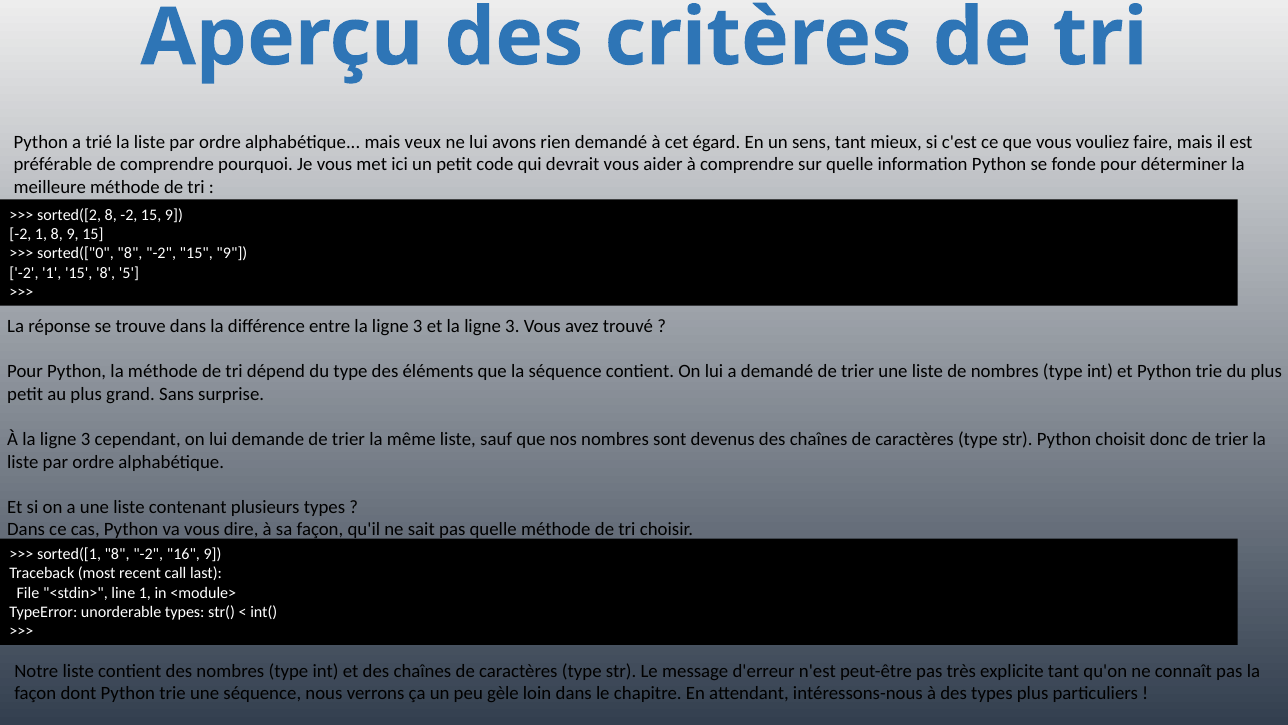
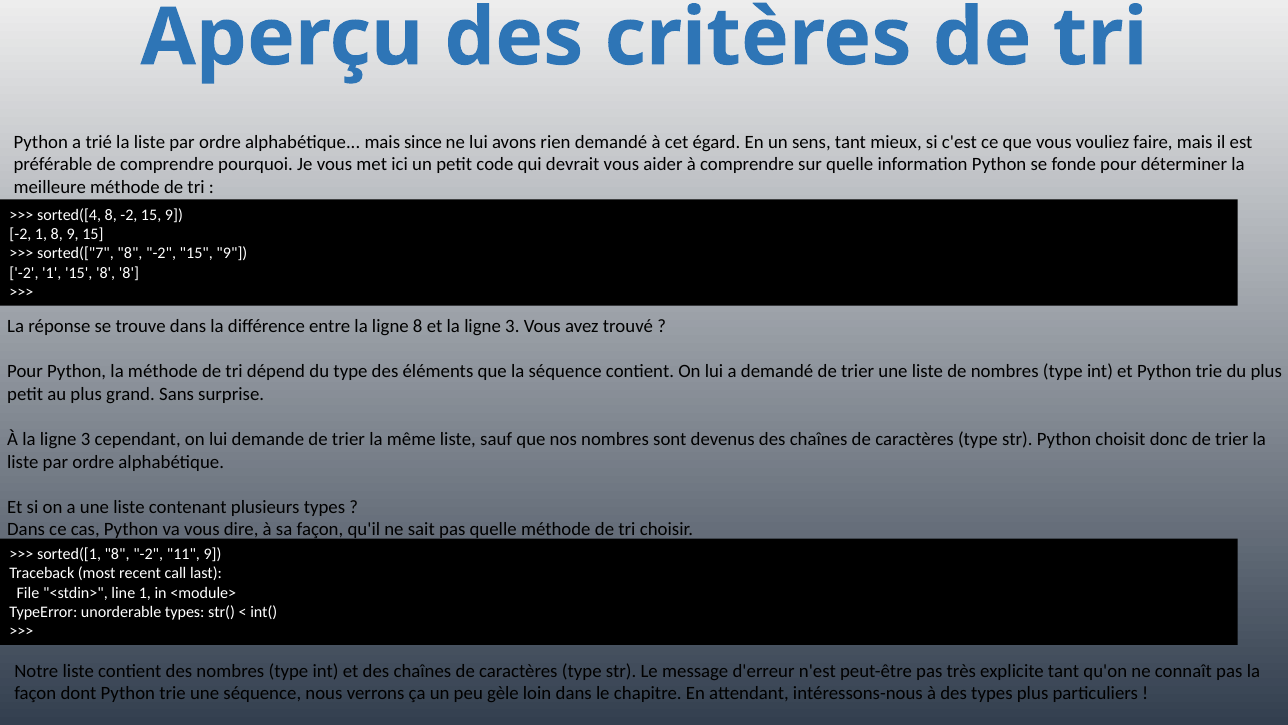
veux: veux -> since (423, 142)
sorted([2: sorted([2 -> sorted([4 (69, 215)
sorted(["0: sorted(["0 -> sorted(["7 (76, 253)
8 5: 5 -> 8 (129, 273)
entre la ligne 3: 3 -> 8 (418, 326)
16: 16 -> 11 (183, 554)
